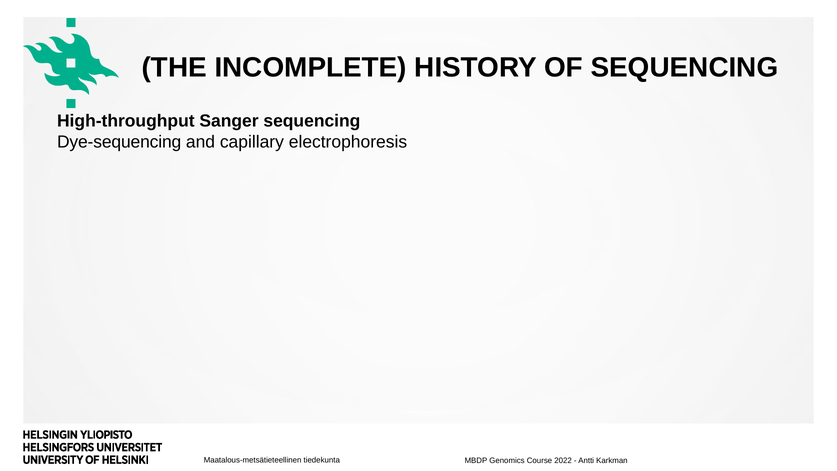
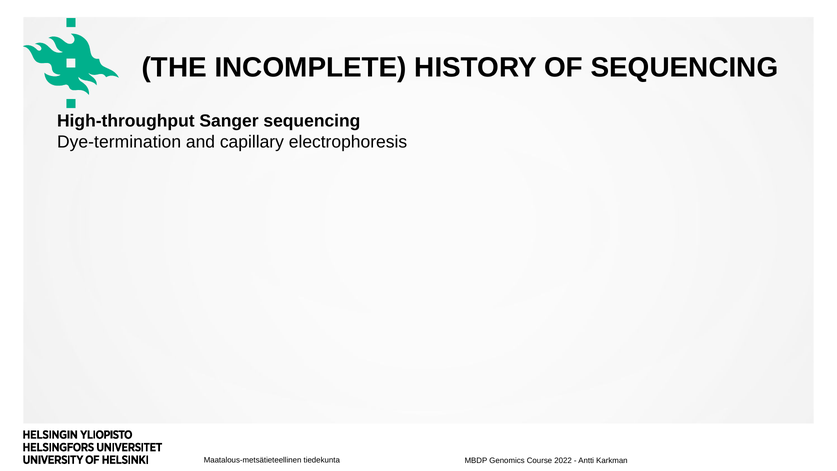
Dye-sequencing: Dye-sequencing -> Dye-termination (119, 142)
